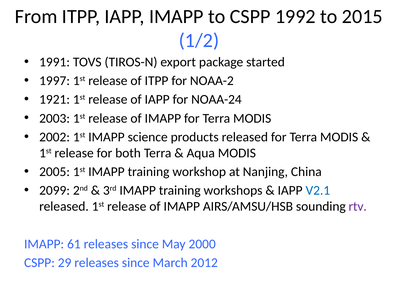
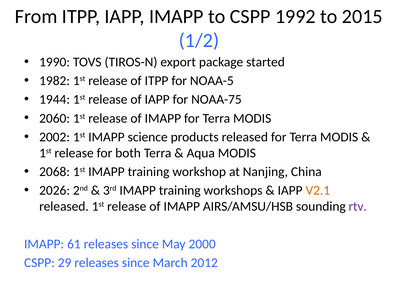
1991: 1991 -> 1990 (55, 62)
1997: 1997 -> 1982 (55, 81)
NOAA-2: NOAA-2 -> NOAA-5 (212, 81)
1921: 1921 -> 1944 (55, 100)
NOAA-24: NOAA-24 -> NOAA-75 (216, 100)
2003: 2003 -> 2060 (55, 118)
2005: 2005 -> 2068 (55, 172)
2099: 2099 -> 2026 (55, 191)
V2.1 colour: blue -> orange (318, 191)
